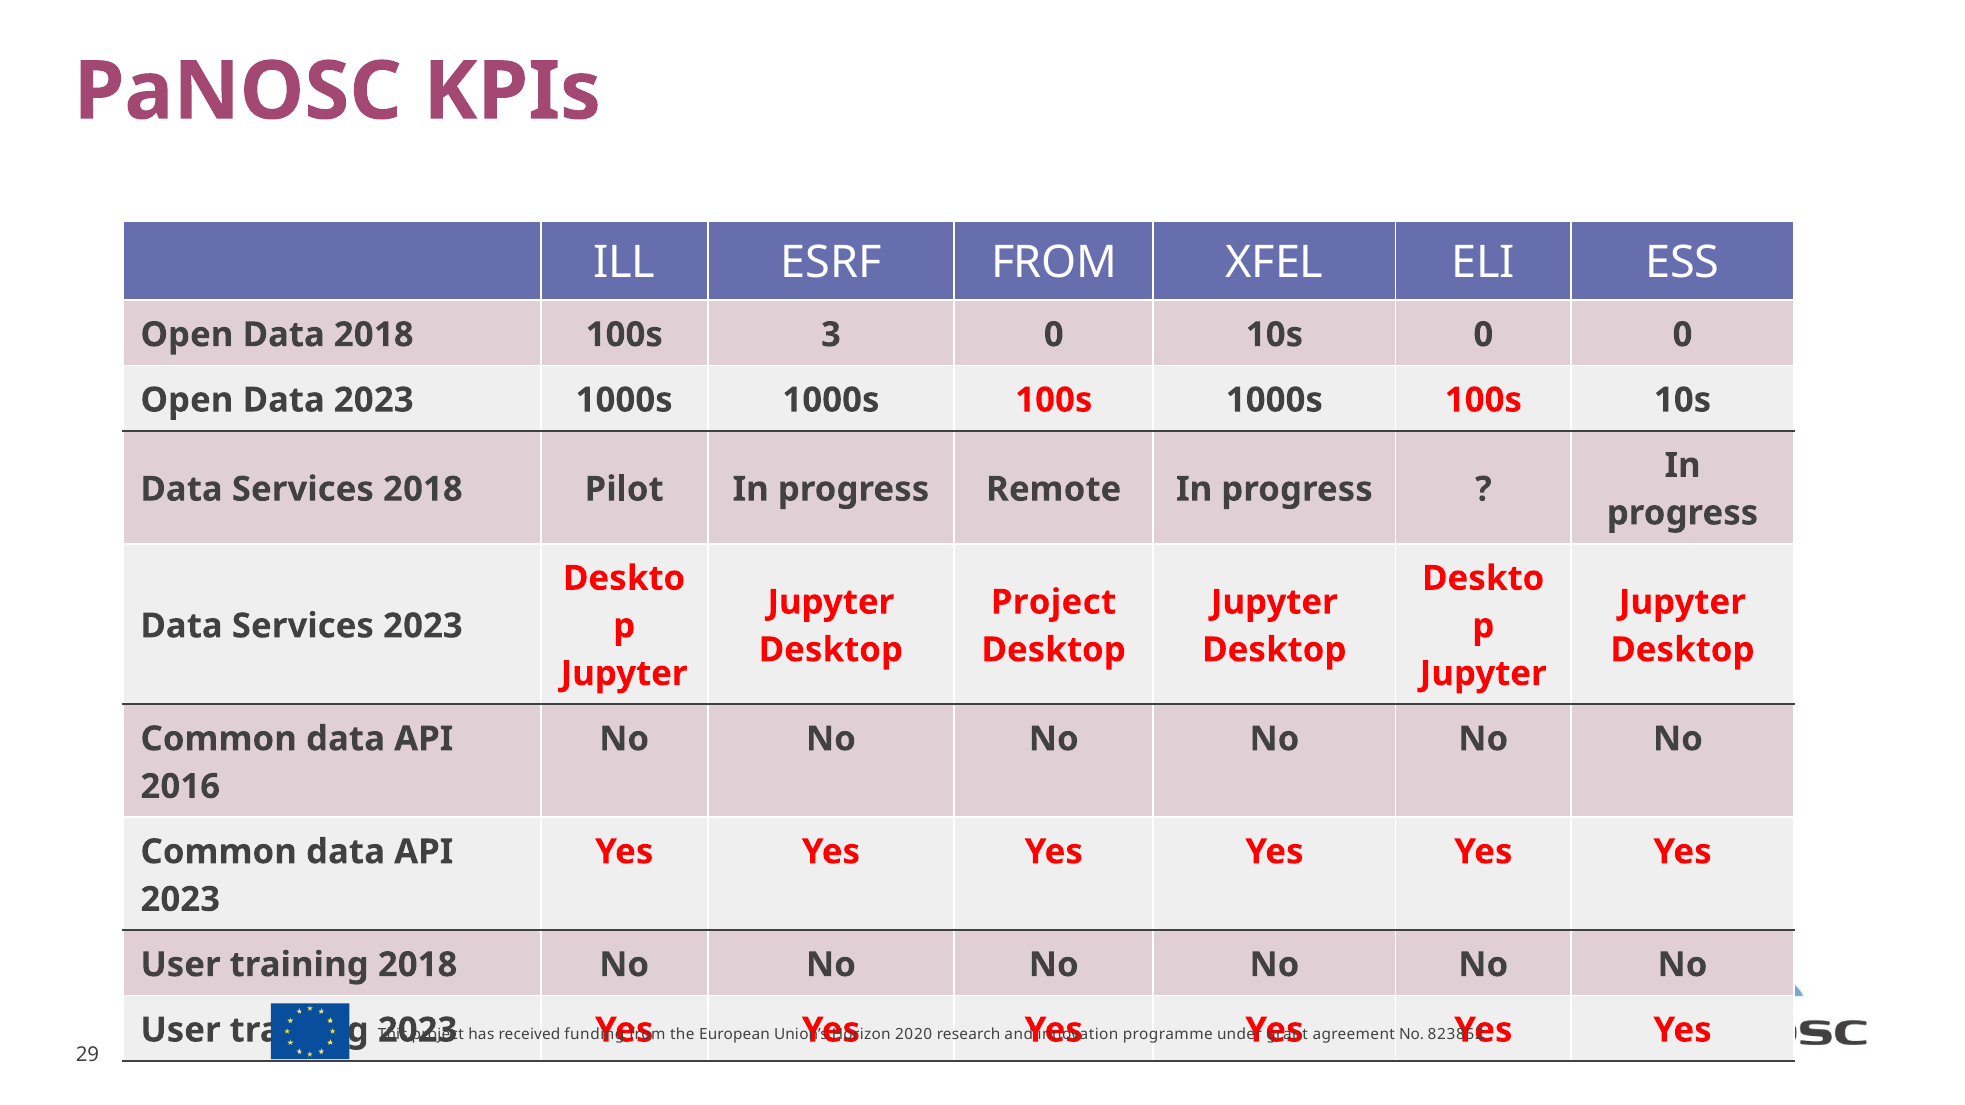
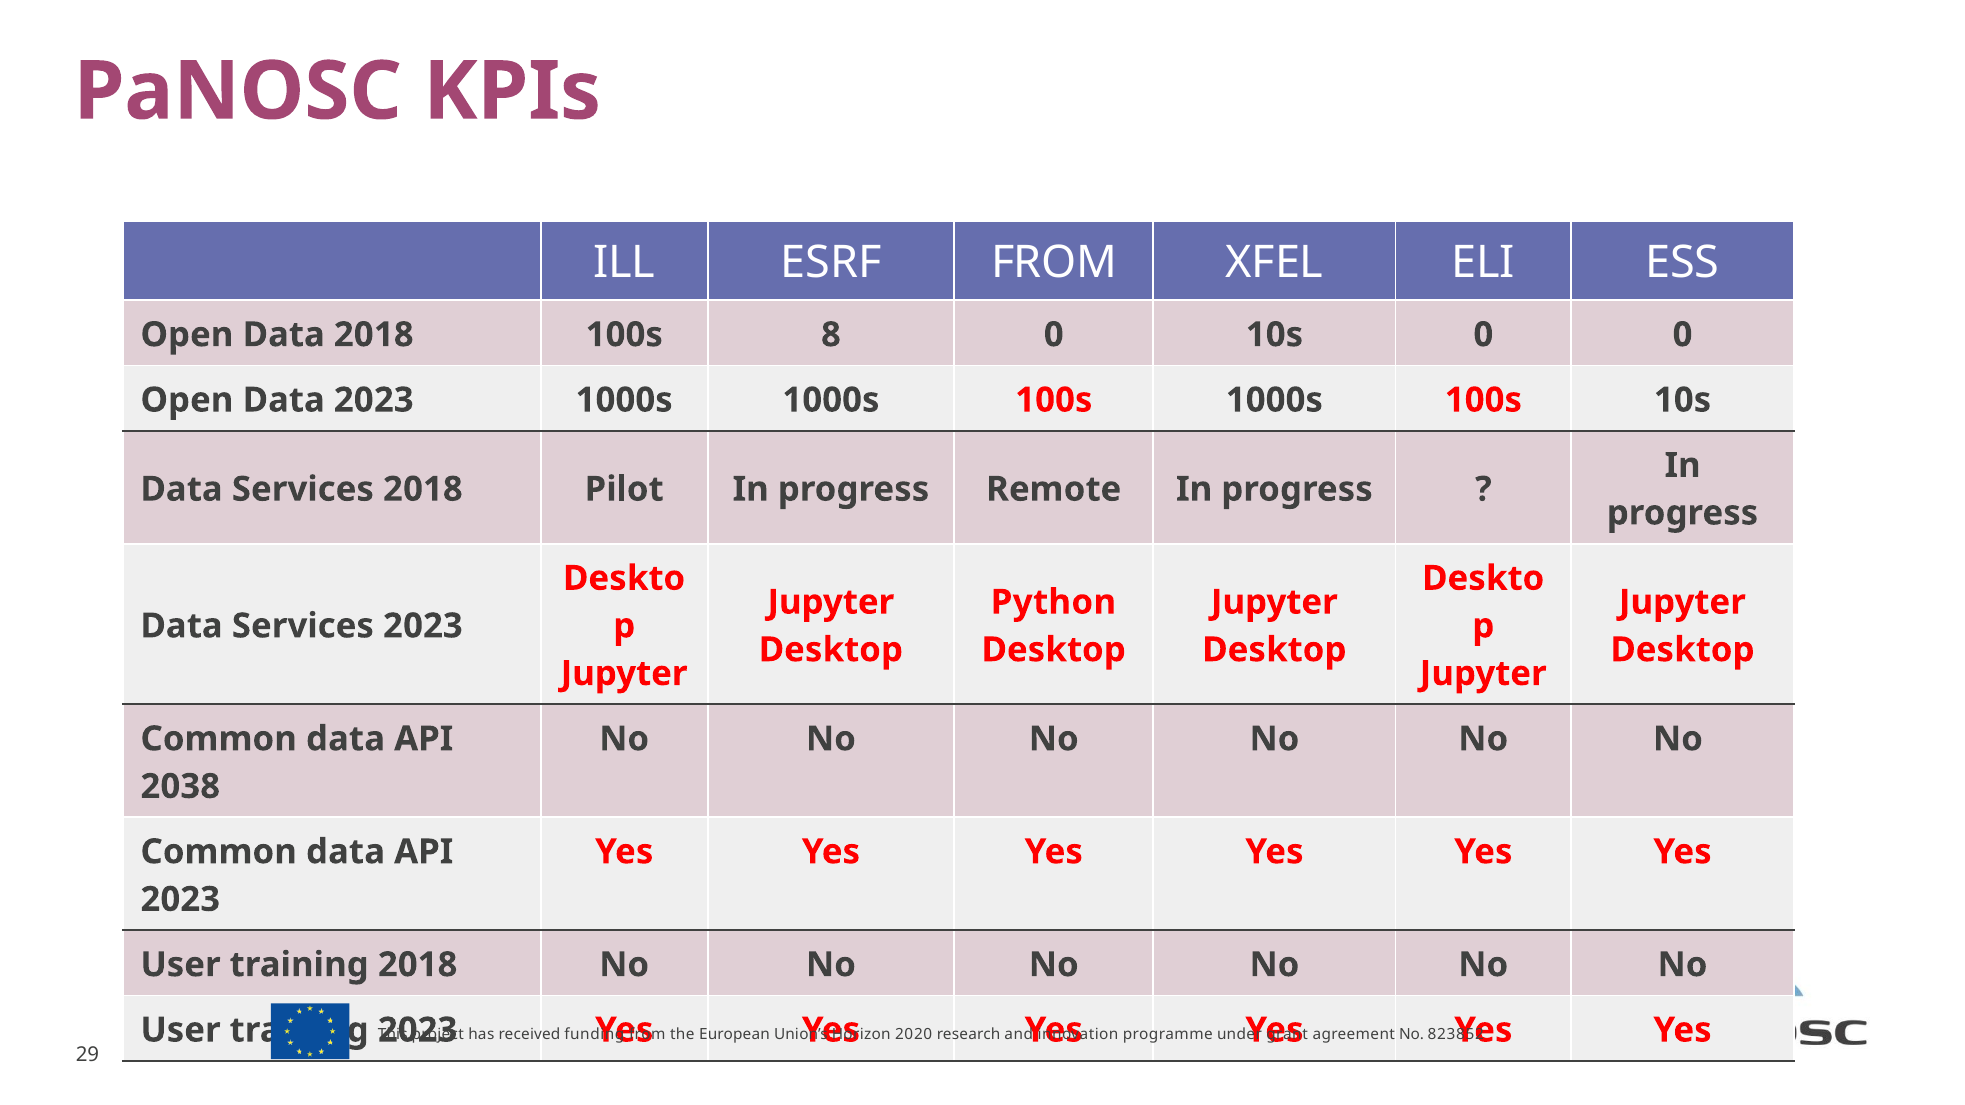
3: 3 -> 8 (831, 335)
Project: Project -> Python (1053, 602)
2016: 2016 -> 2038 (180, 787)
